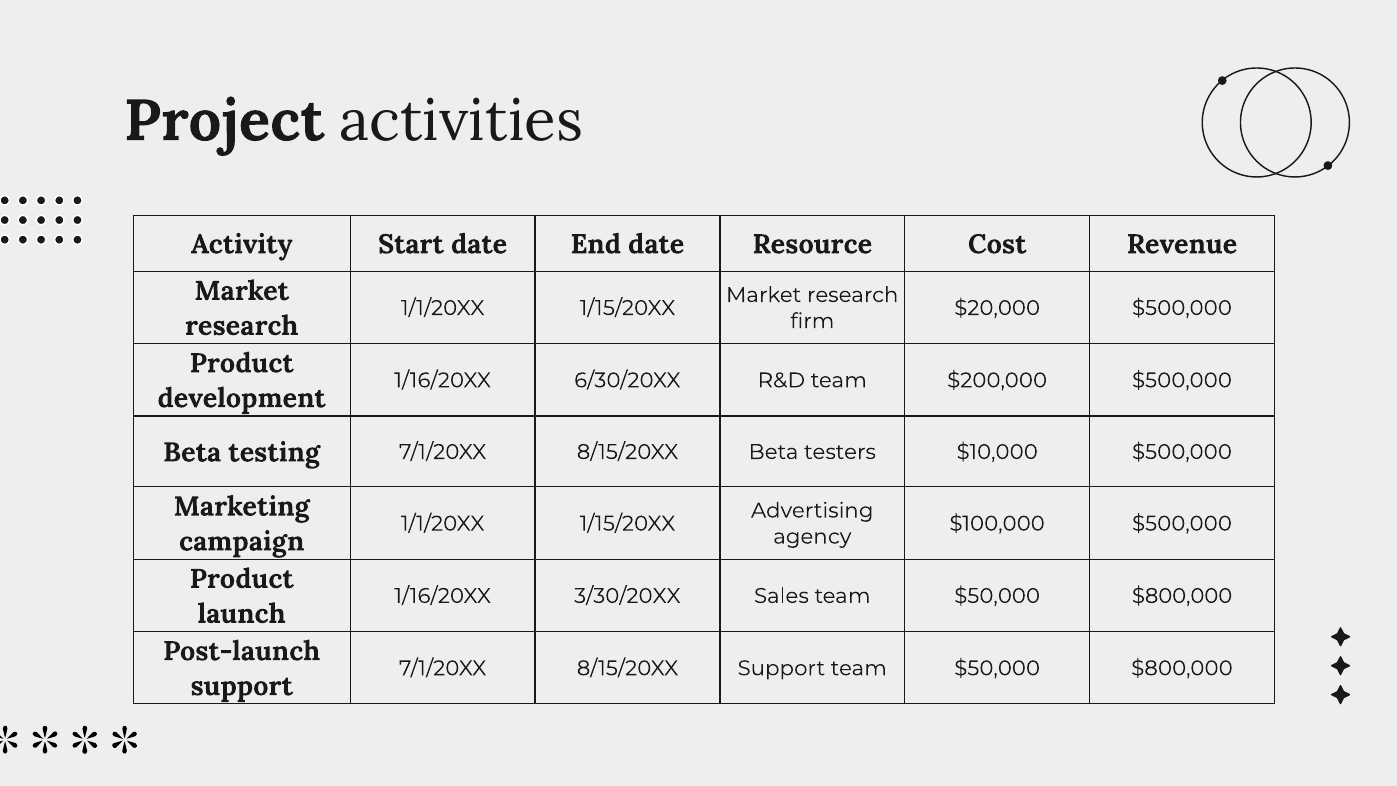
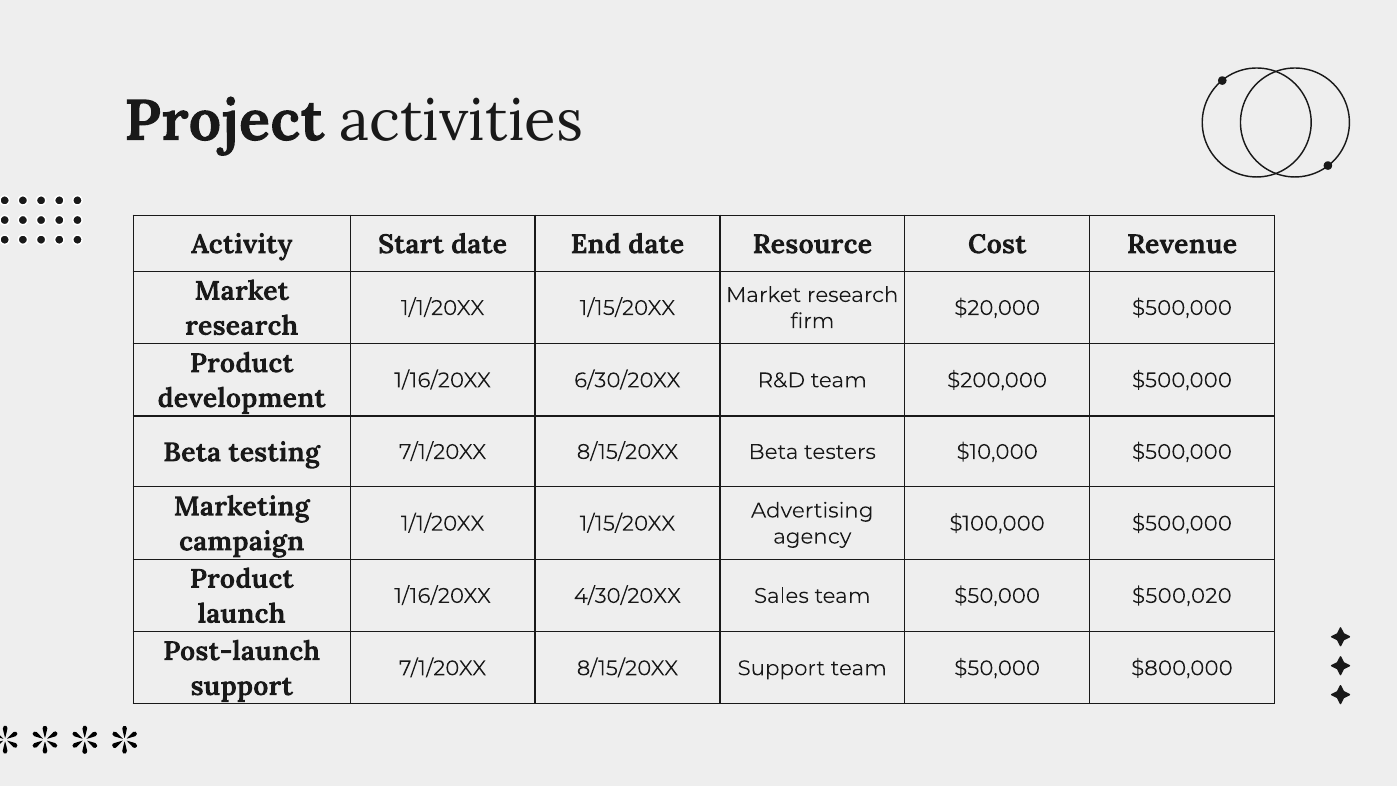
3/30/20XX: 3/30/20XX -> 4/30/20XX (627, 596)
Sales team $50,000 $800,000: $800,000 -> $500,020 (1182, 596)
